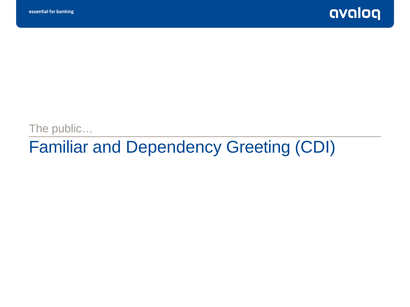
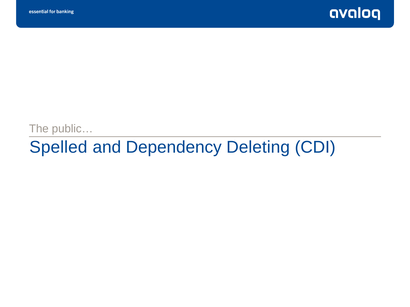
Familiar: Familiar -> Spelled (58, 147)
Greeting: Greeting -> Deleting (258, 147)
